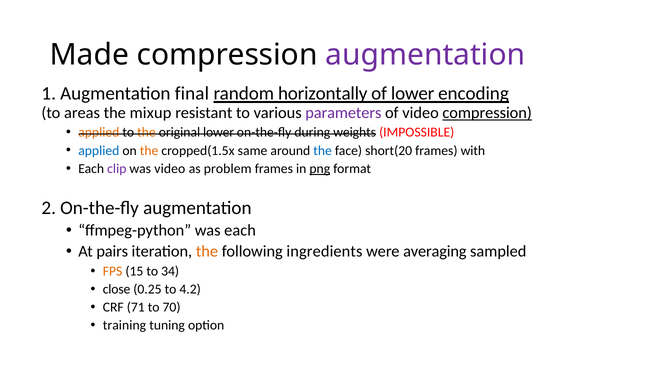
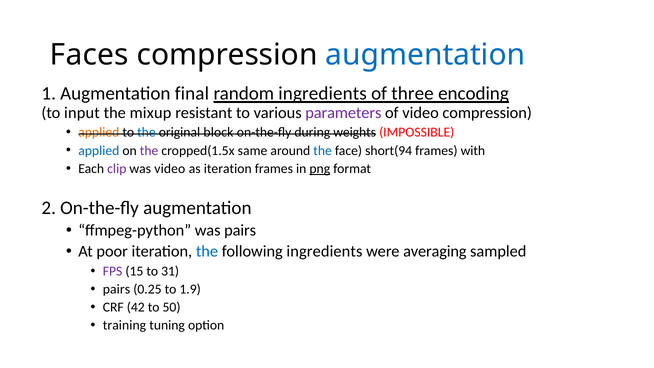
Made: Made -> Faces (89, 55)
augmentation colour: purple -> blue (425, 55)
random horizontally: horizontally -> ingredients (323, 94)
of lower: lower -> three (413, 94)
areas: areas -> input (82, 113)
compression underline: present -> none (487, 113)
the colour: orange -> blue (146, 132)
original lower: lower -> block (218, 132)
the colour: orange -> purple (149, 150)
short(20: short(20 -> short(94 (389, 150)
as problem: problem -> iteration (228, 169)
was each: each -> pairs (240, 230)
pairs: pairs -> poor (112, 251)
the colour: orange -> blue (207, 251)
FPS colour: orange -> purple (113, 271)
34: 34 -> 31 (170, 271)
close: close -> pairs (116, 289)
4.2: 4.2 -> 1.9 (190, 289)
71: 71 -> 42 (136, 307)
70: 70 -> 50 (172, 307)
